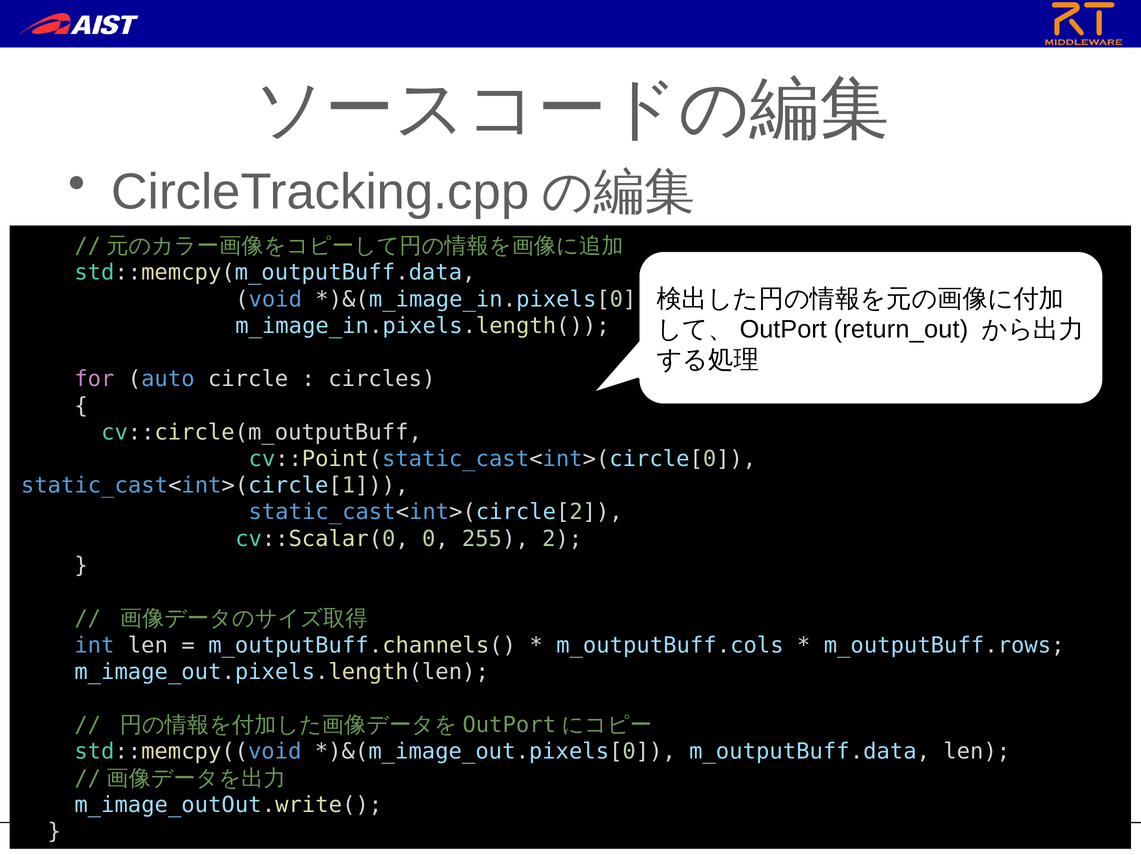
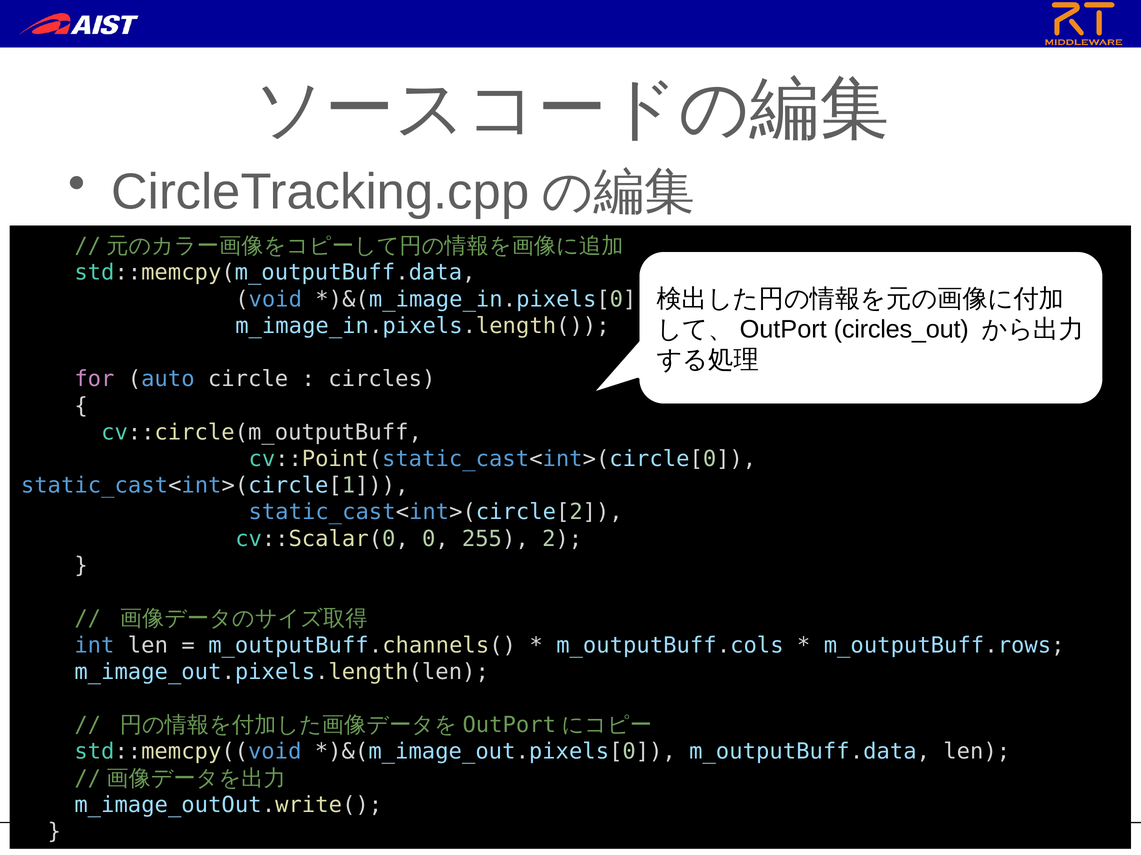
return_out: return_out -> circles_out (901, 330)
